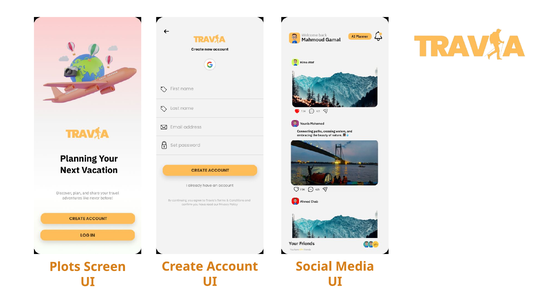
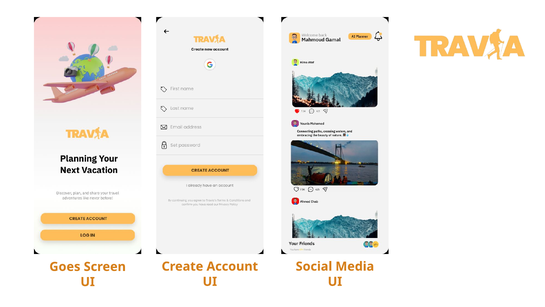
Plots: Plots -> Goes (65, 266)
